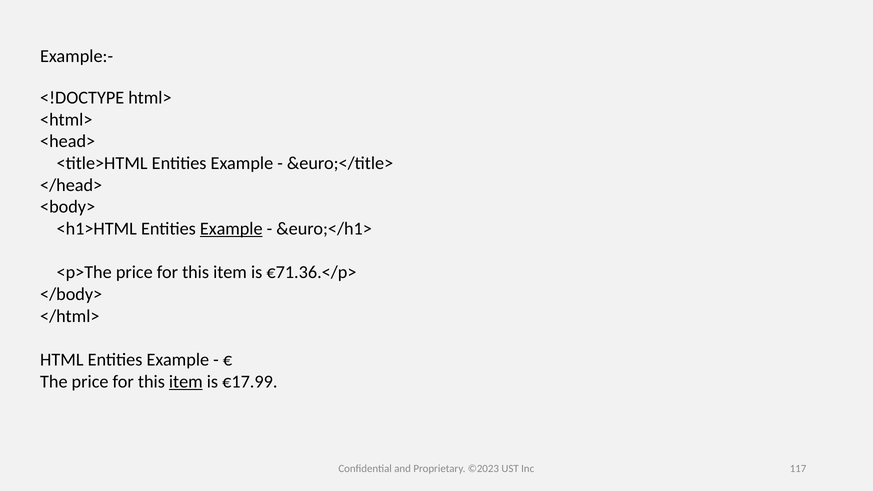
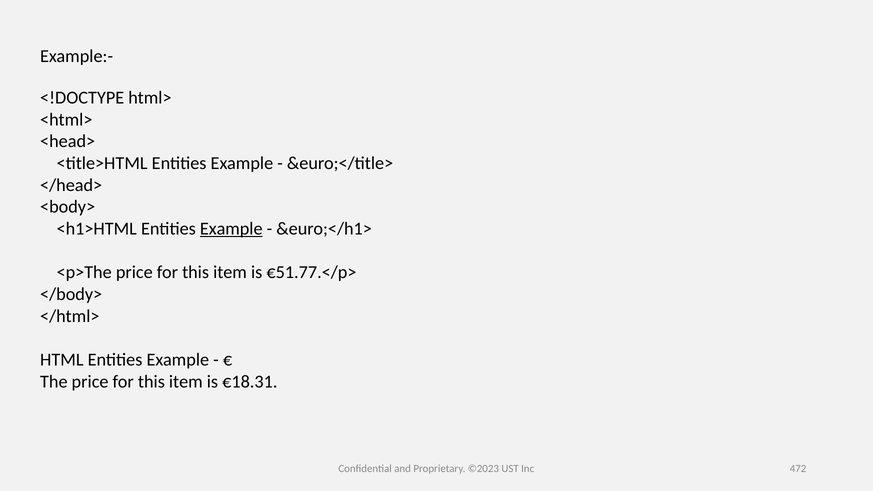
€71.36.</p>: €71.36.</p> -> €51.77.</p> (311, 272)
item underline: present -> none (186, 382)
€17.99: €17.99 -> €18.31 (250, 382)
117: 117 -> 472 (798, 469)
